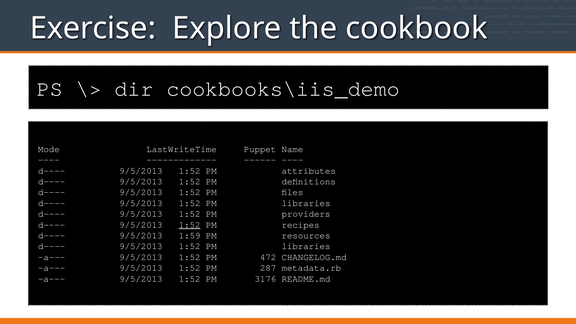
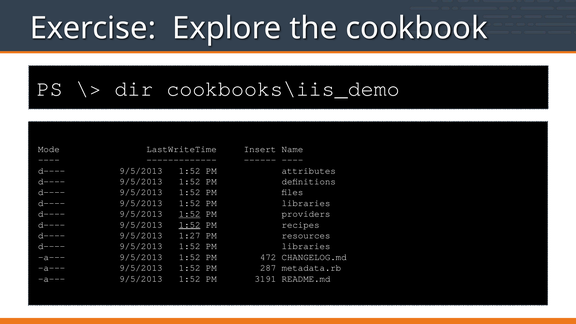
Puppet: Puppet -> Insert (260, 149)
1:52 underline: none -> present (190, 214)
1:59: 1:59 -> 1:27 (190, 236)
3176: 3176 -> 3191 (265, 279)
